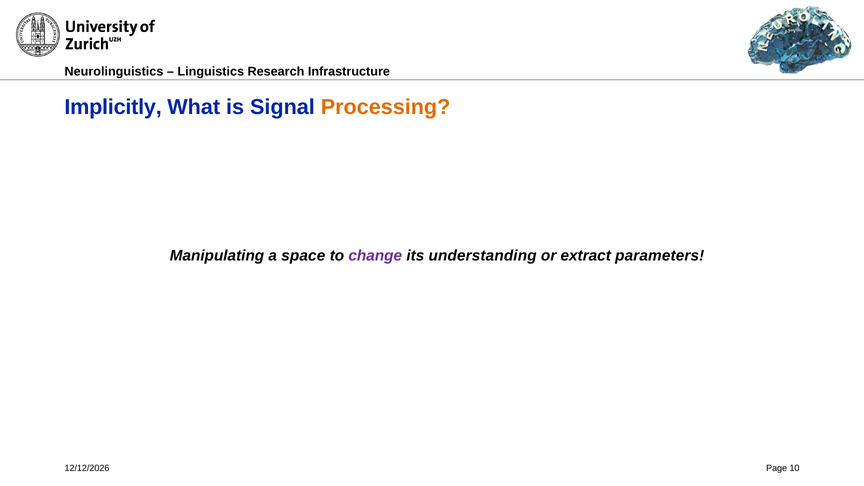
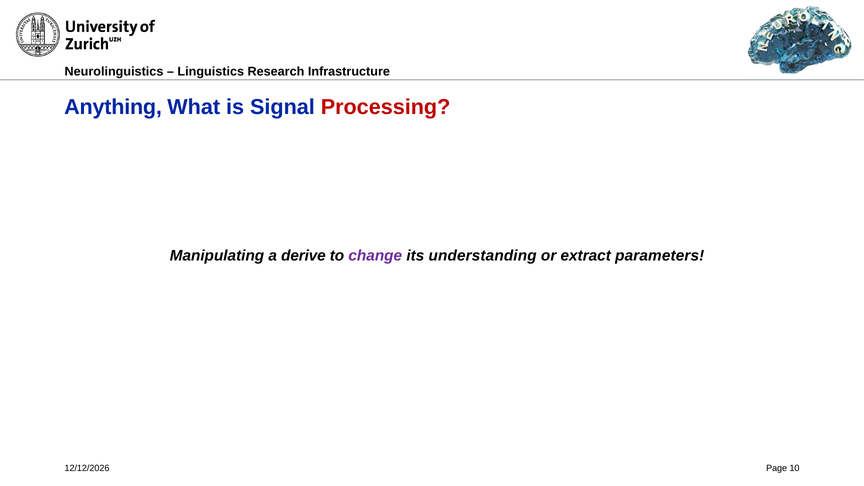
Implicitly: Implicitly -> Anything (113, 107)
Processing colour: orange -> red (386, 107)
space: space -> derive (303, 255)
